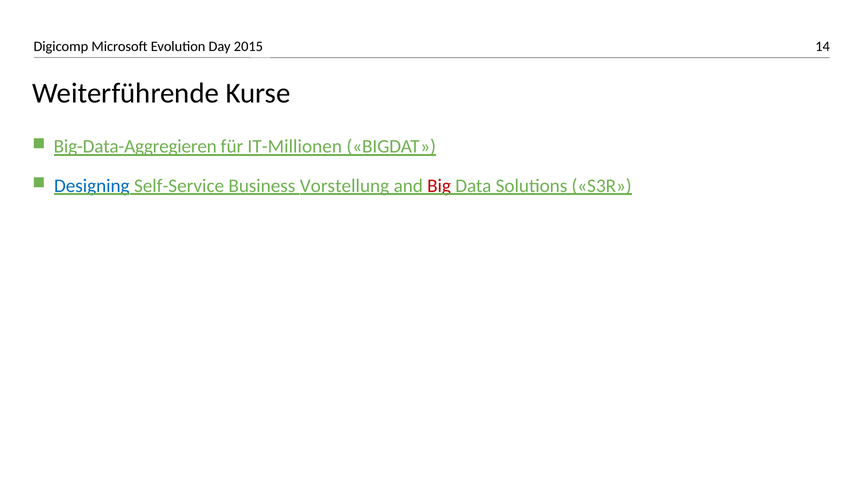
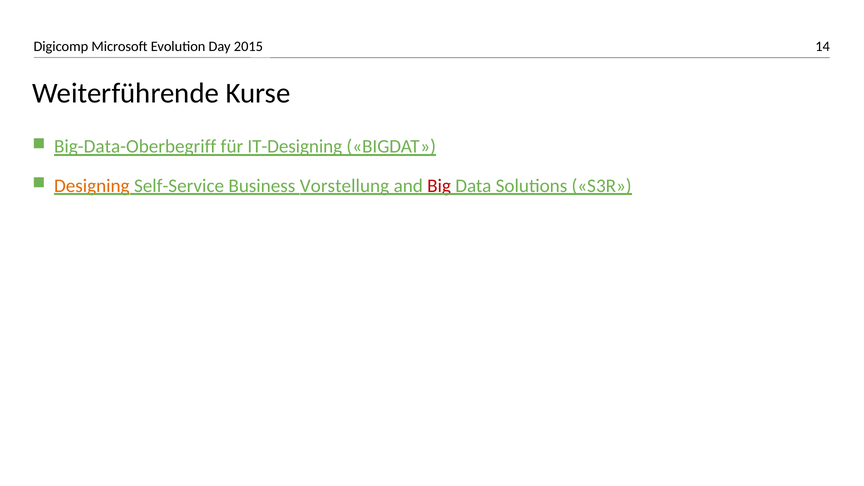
Big-Data-Aggregieren: Big-Data-Aggregieren -> Big-Data-Oberbegriff (135, 147)
IT-Millionen: IT-Millionen -> IT-Designing (295, 147)
Designing colour: blue -> orange (92, 186)
